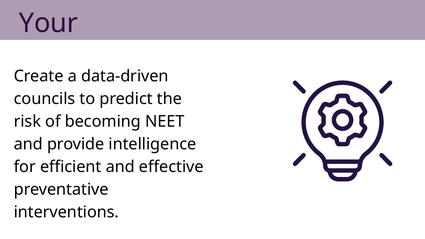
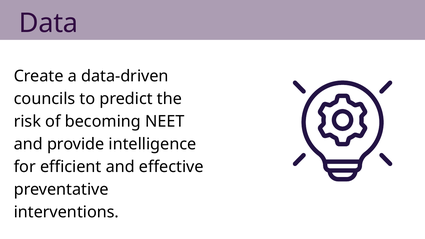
Your: Your -> Data (48, 23)
